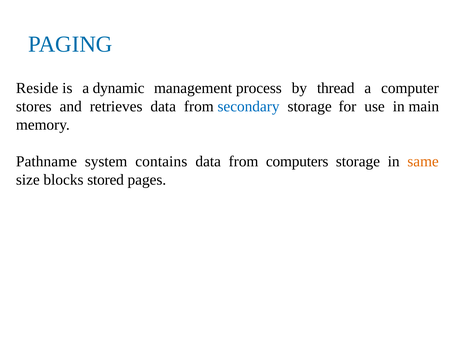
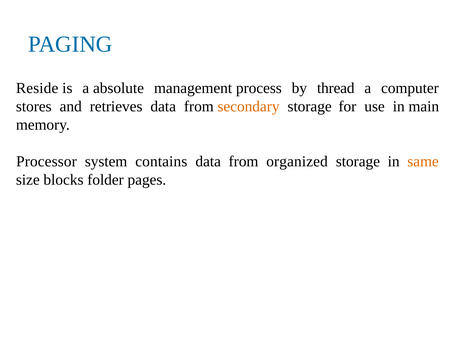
dynamic: dynamic -> absolute (119, 88)
secondary colour: blue -> orange (249, 107)
Pathname: Pathname -> Processor (46, 162)
computers: computers -> organized (297, 162)
stored: stored -> folder (106, 180)
